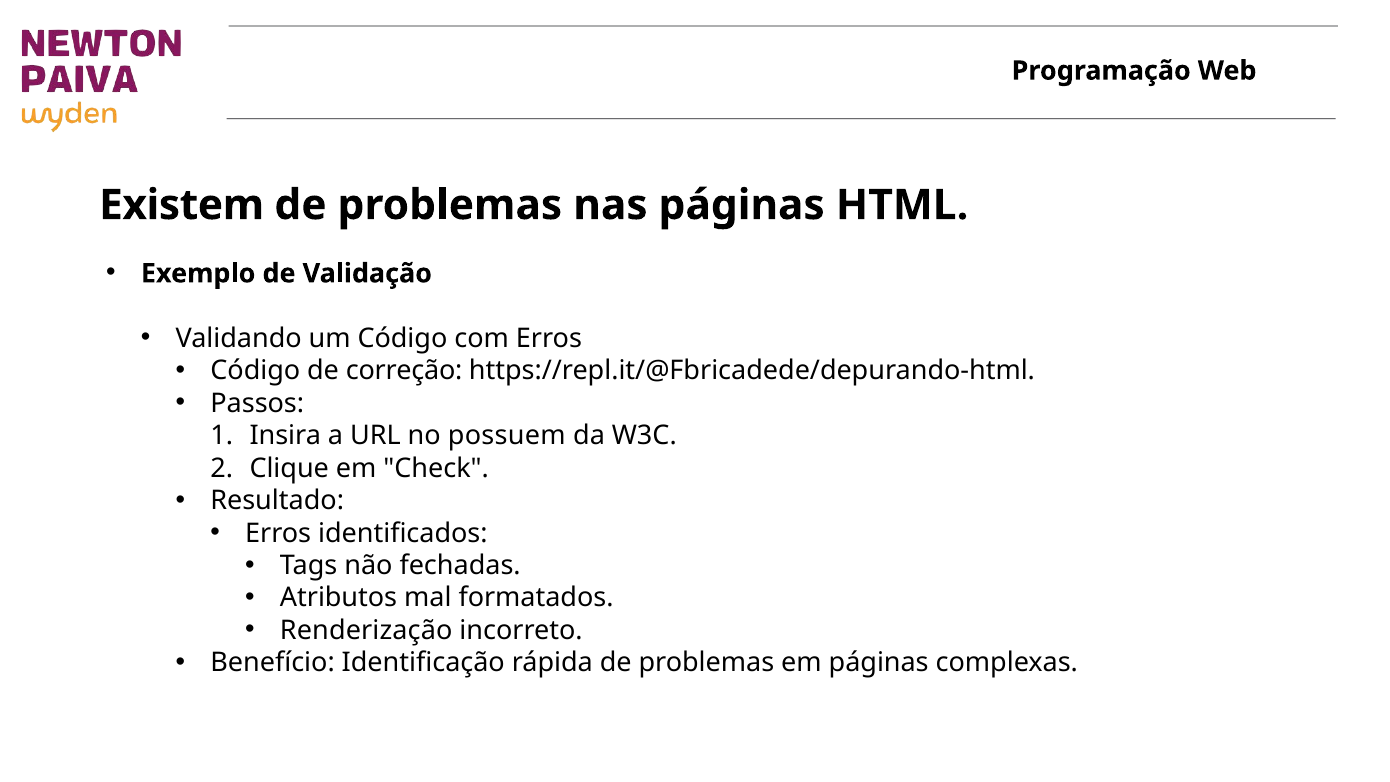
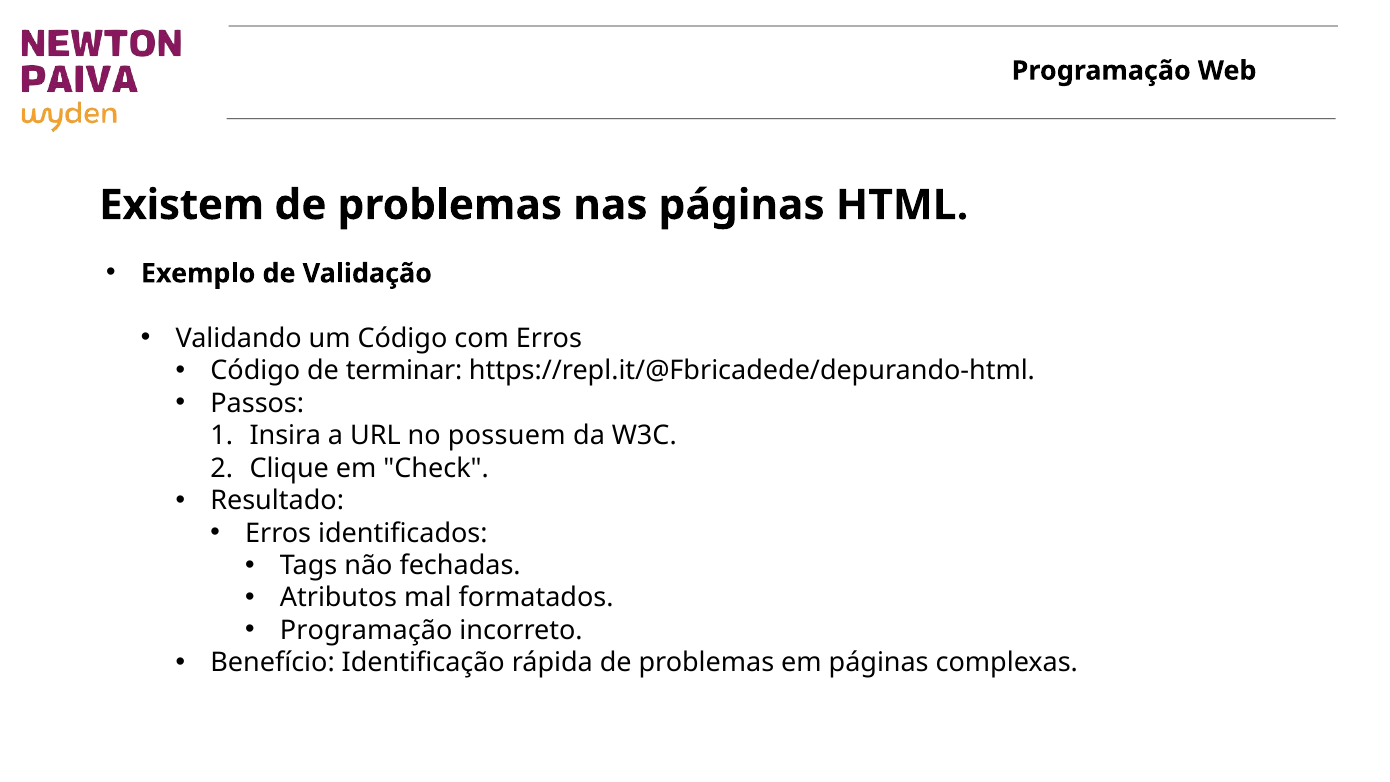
correção: correção -> terminar (404, 371)
Renderização: Renderização -> Programação (366, 630)
